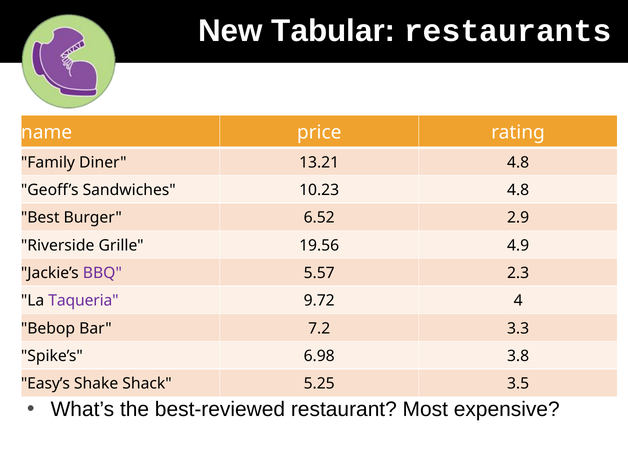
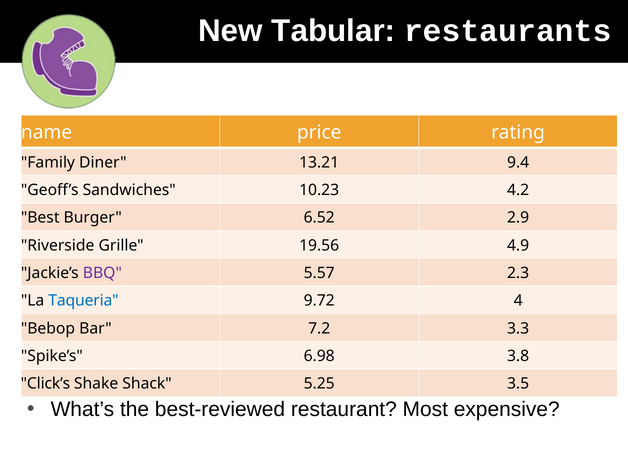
13.21 4.8: 4.8 -> 9.4 (518, 162)
10.23 4.8: 4.8 -> 4.2 (518, 190)
Taqueria colour: purple -> blue (84, 301)
Easy’s: Easy’s -> Click’s (45, 384)
